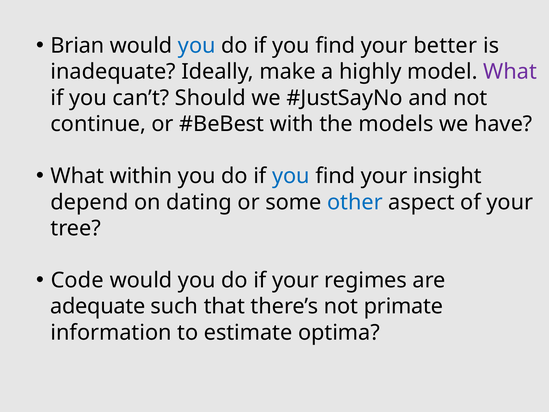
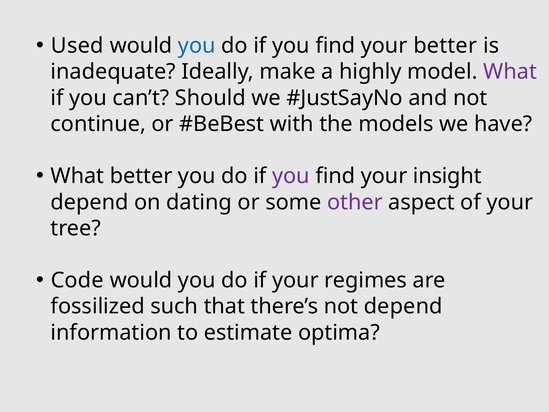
Brian: Brian -> Used (77, 46)
What within: within -> better (141, 176)
you colour: blue -> purple (291, 176)
other colour: blue -> purple (355, 202)
adequate: adequate -> fossilized (98, 306)
not primate: primate -> depend (403, 306)
